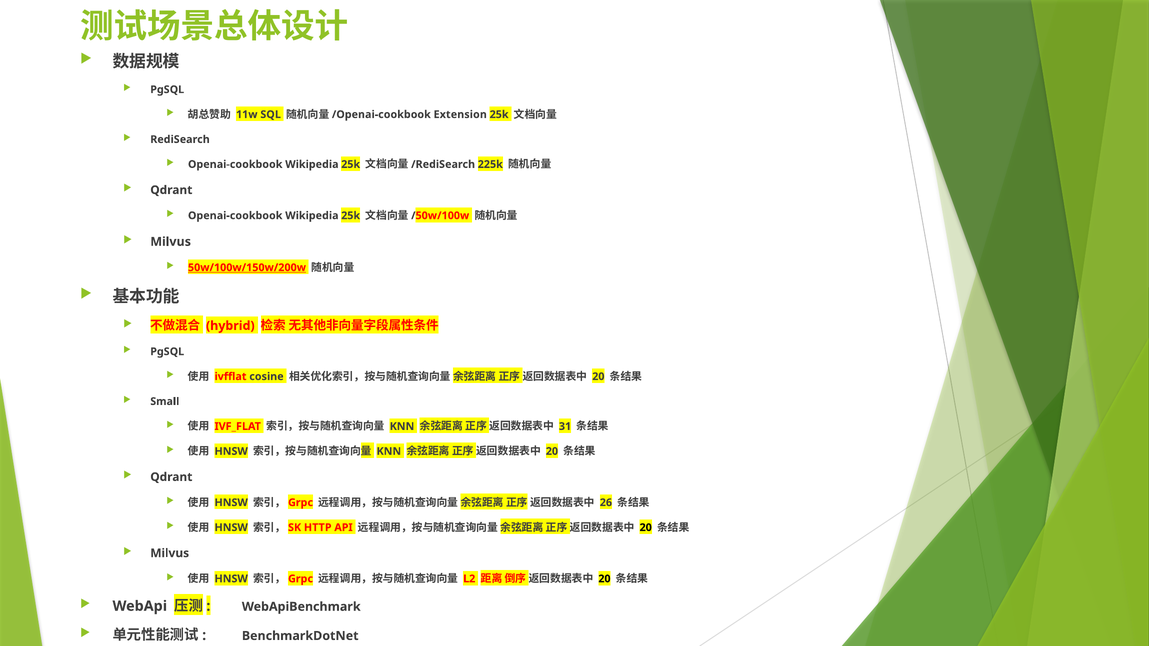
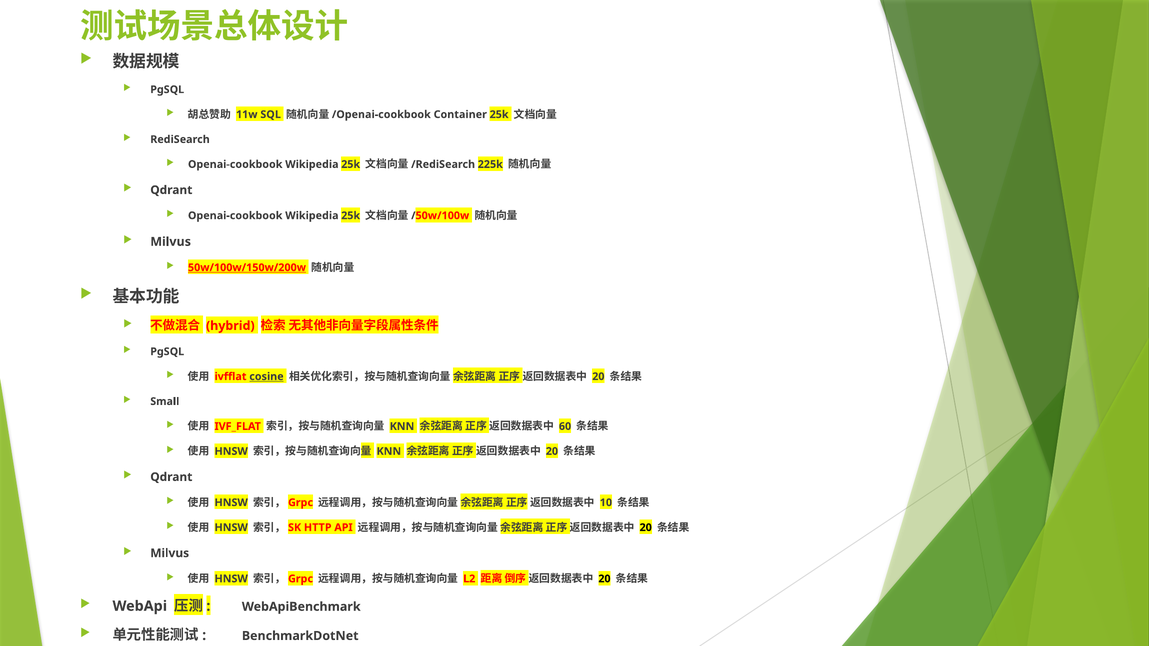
Extension: Extension -> Container (460, 115)
cosine underline: none -> present (266, 377)
31: 31 -> 60 (565, 427)
26: 26 -> 10 (606, 503)
